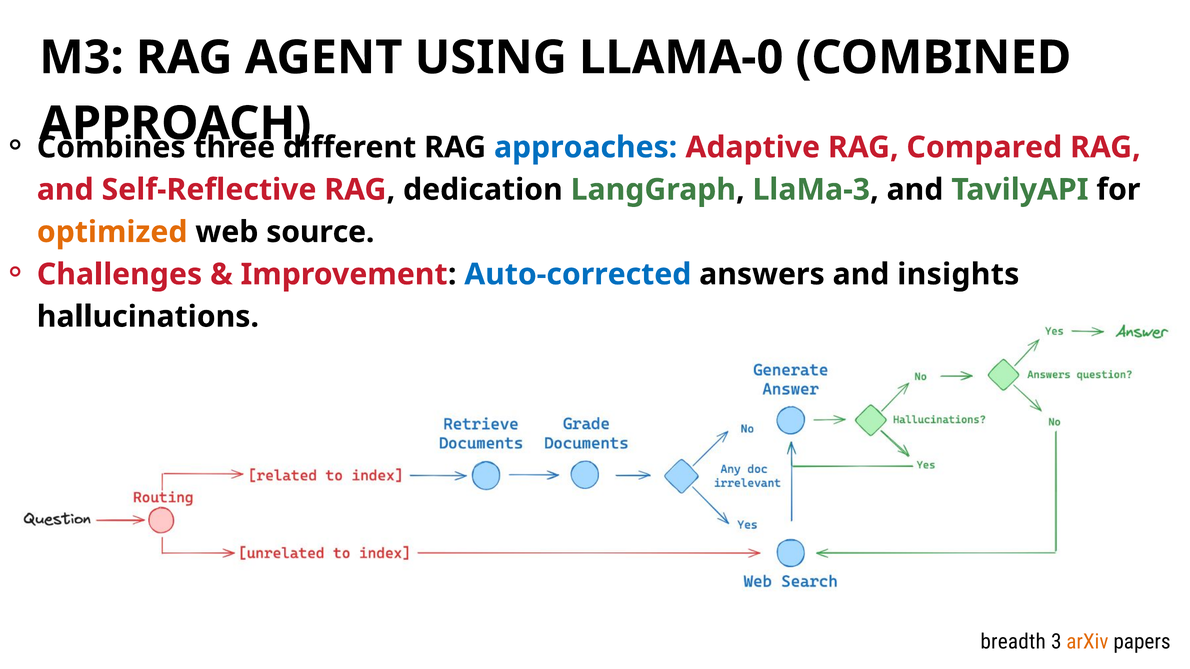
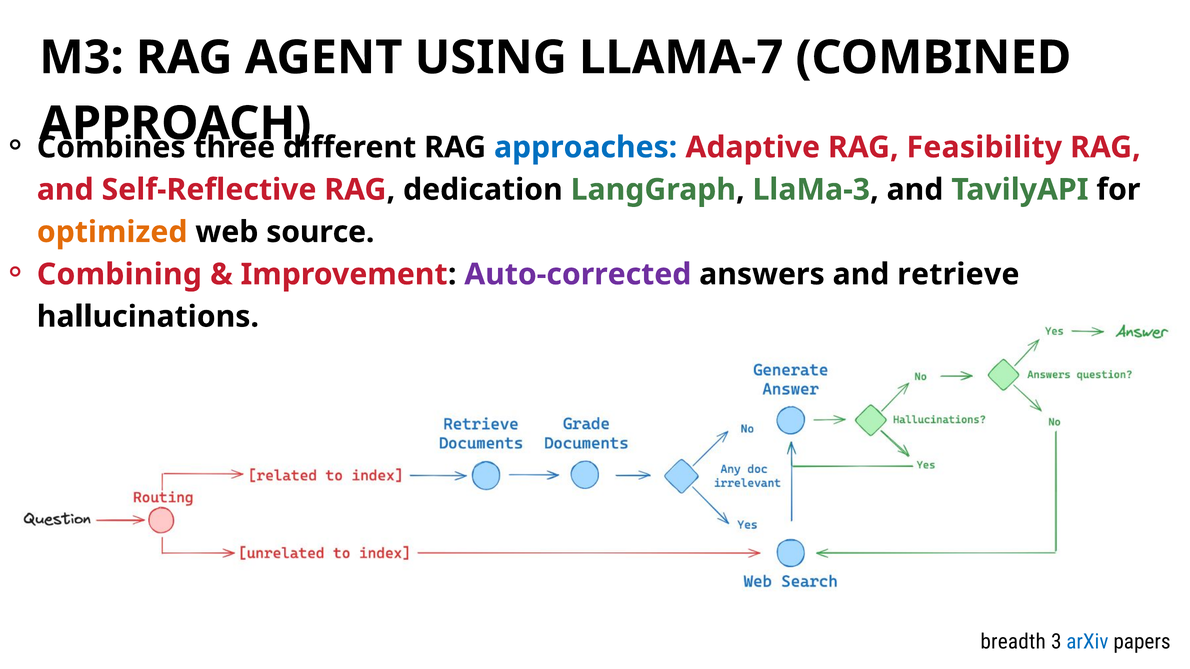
LLAMA-0: LLAMA-0 -> LLAMA-7 (681, 58)
Compared: Compared -> Feasibility (984, 147)
Challenges: Challenges -> Combining (119, 275)
Auto-corrected colour: blue -> purple (578, 275)
insights: insights -> retrieve (958, 275)
arXiv colour: orange -> blue (1087, 642)
